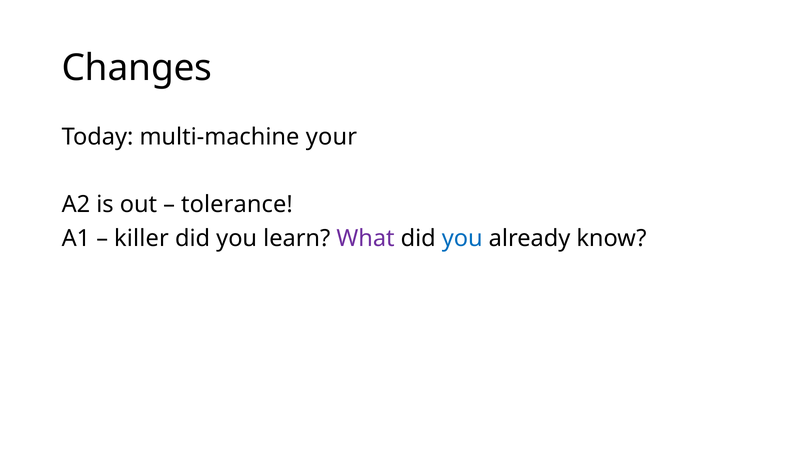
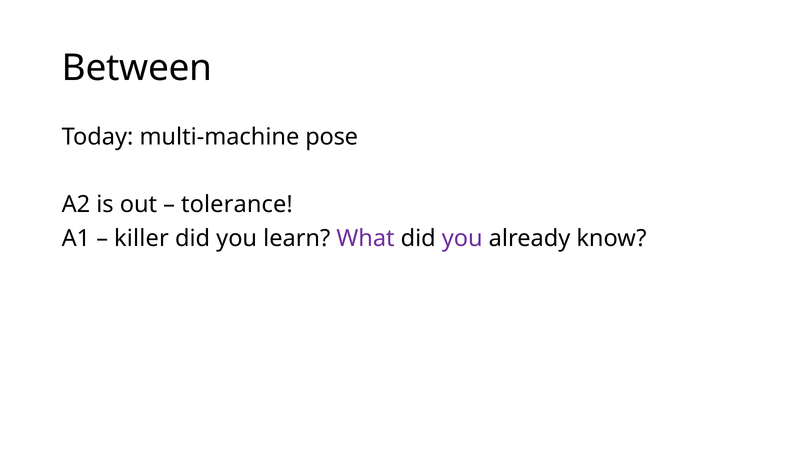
Changes: Changes -> Between (137, 68)
your: your -> pose (332, 137)
you colour: blue -> purple (462, 239)
